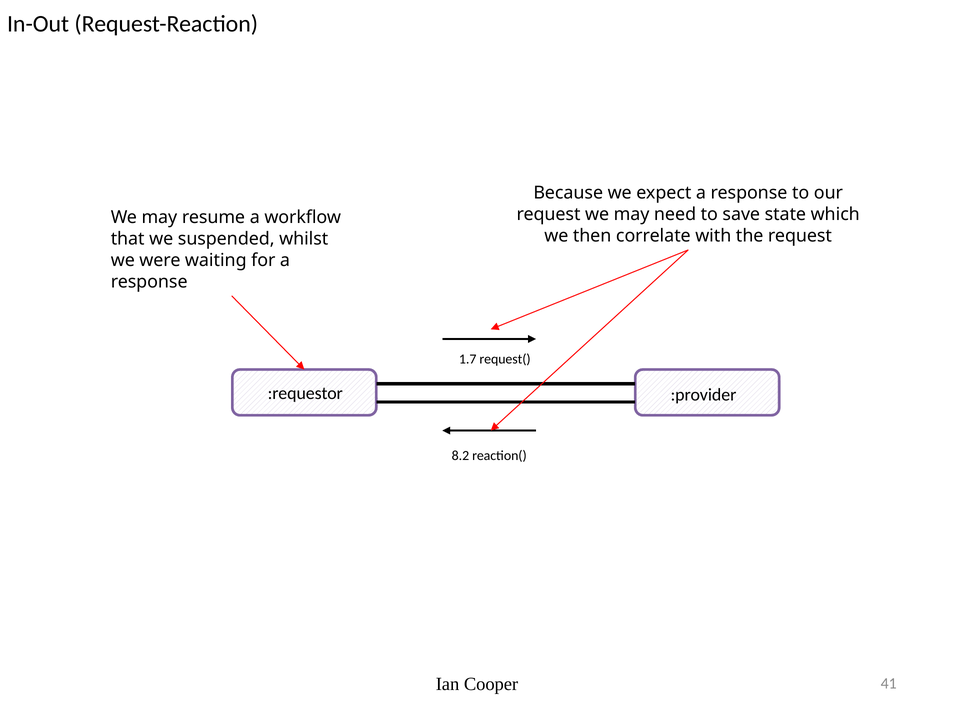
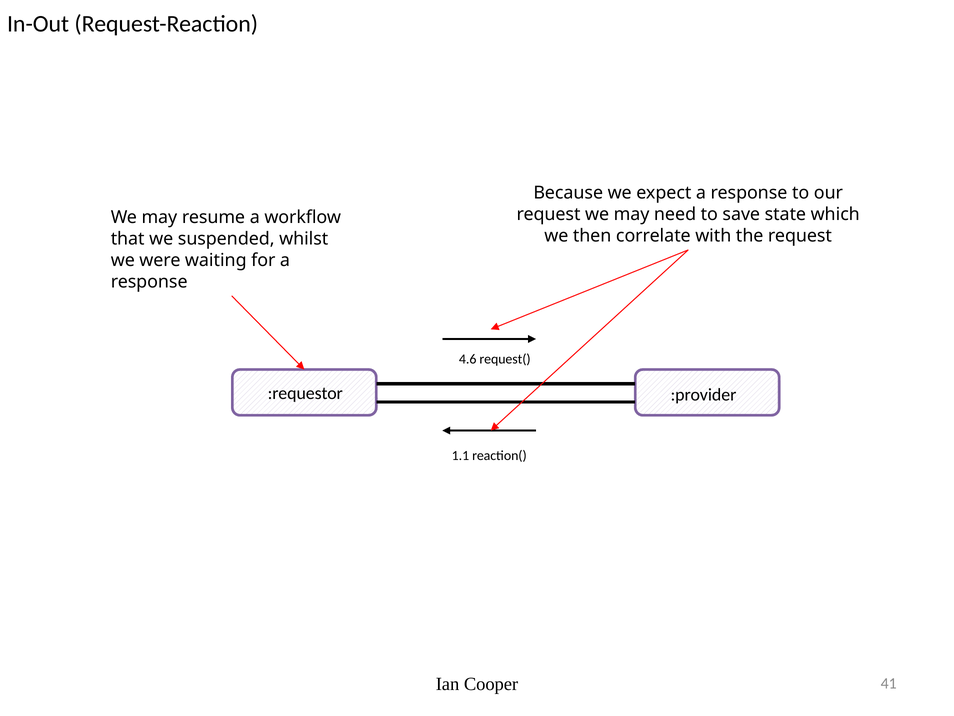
1.7: 1.7 -> 4.6 (468, 359)
8.2: 8.2 -> 1.1 (460, 455)
